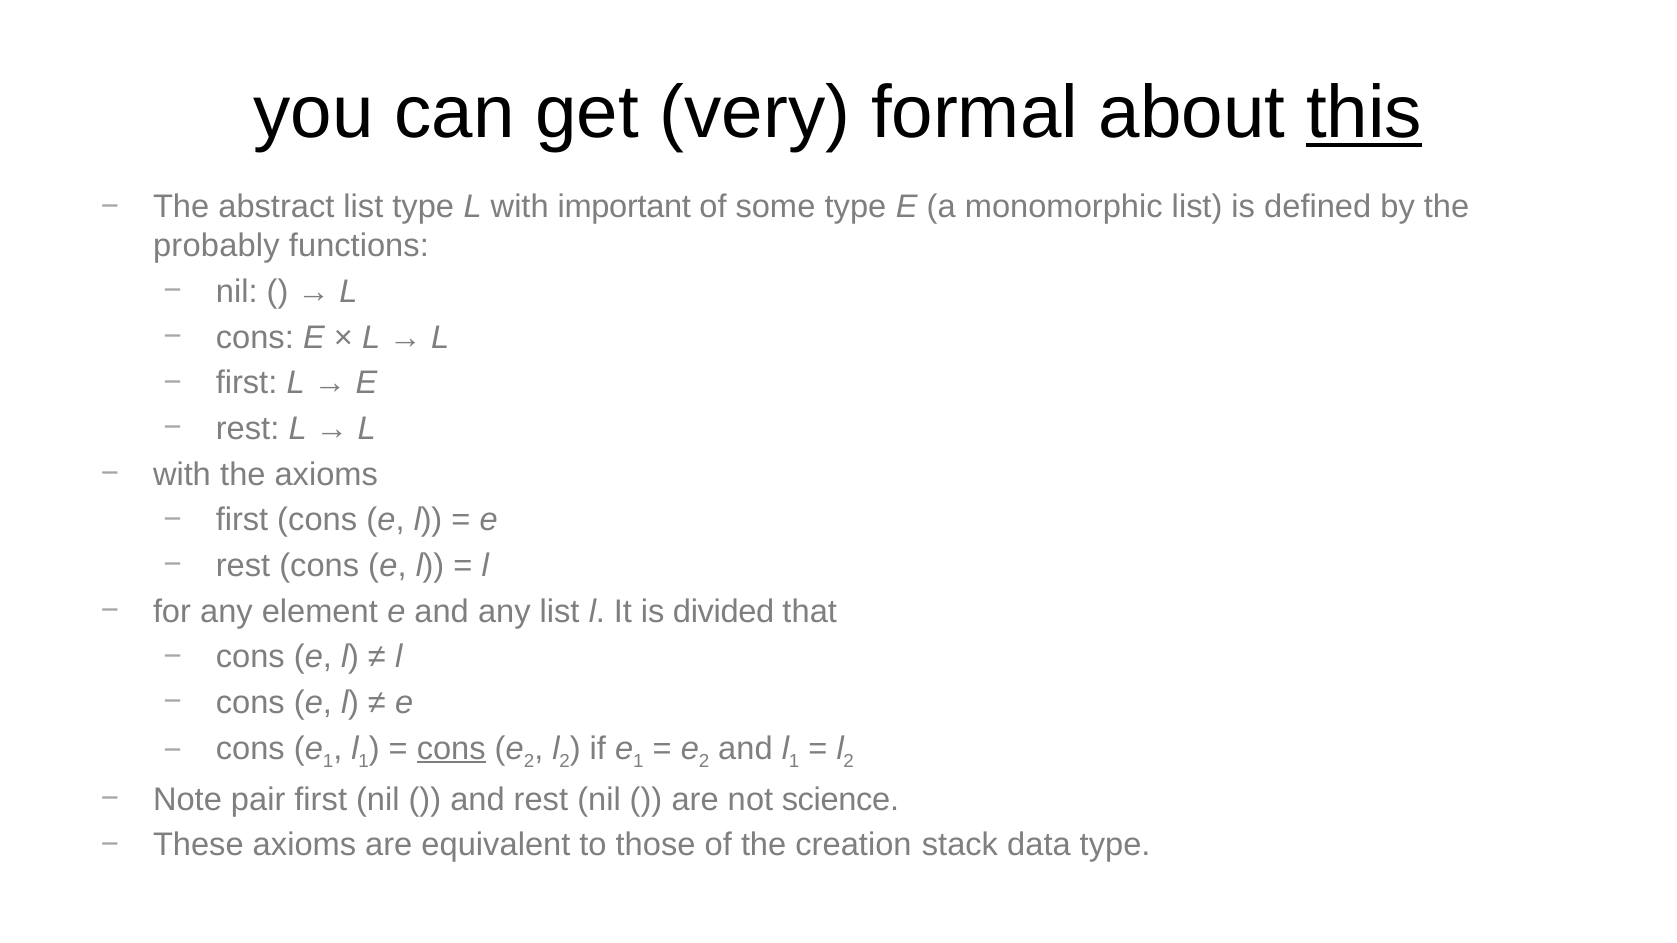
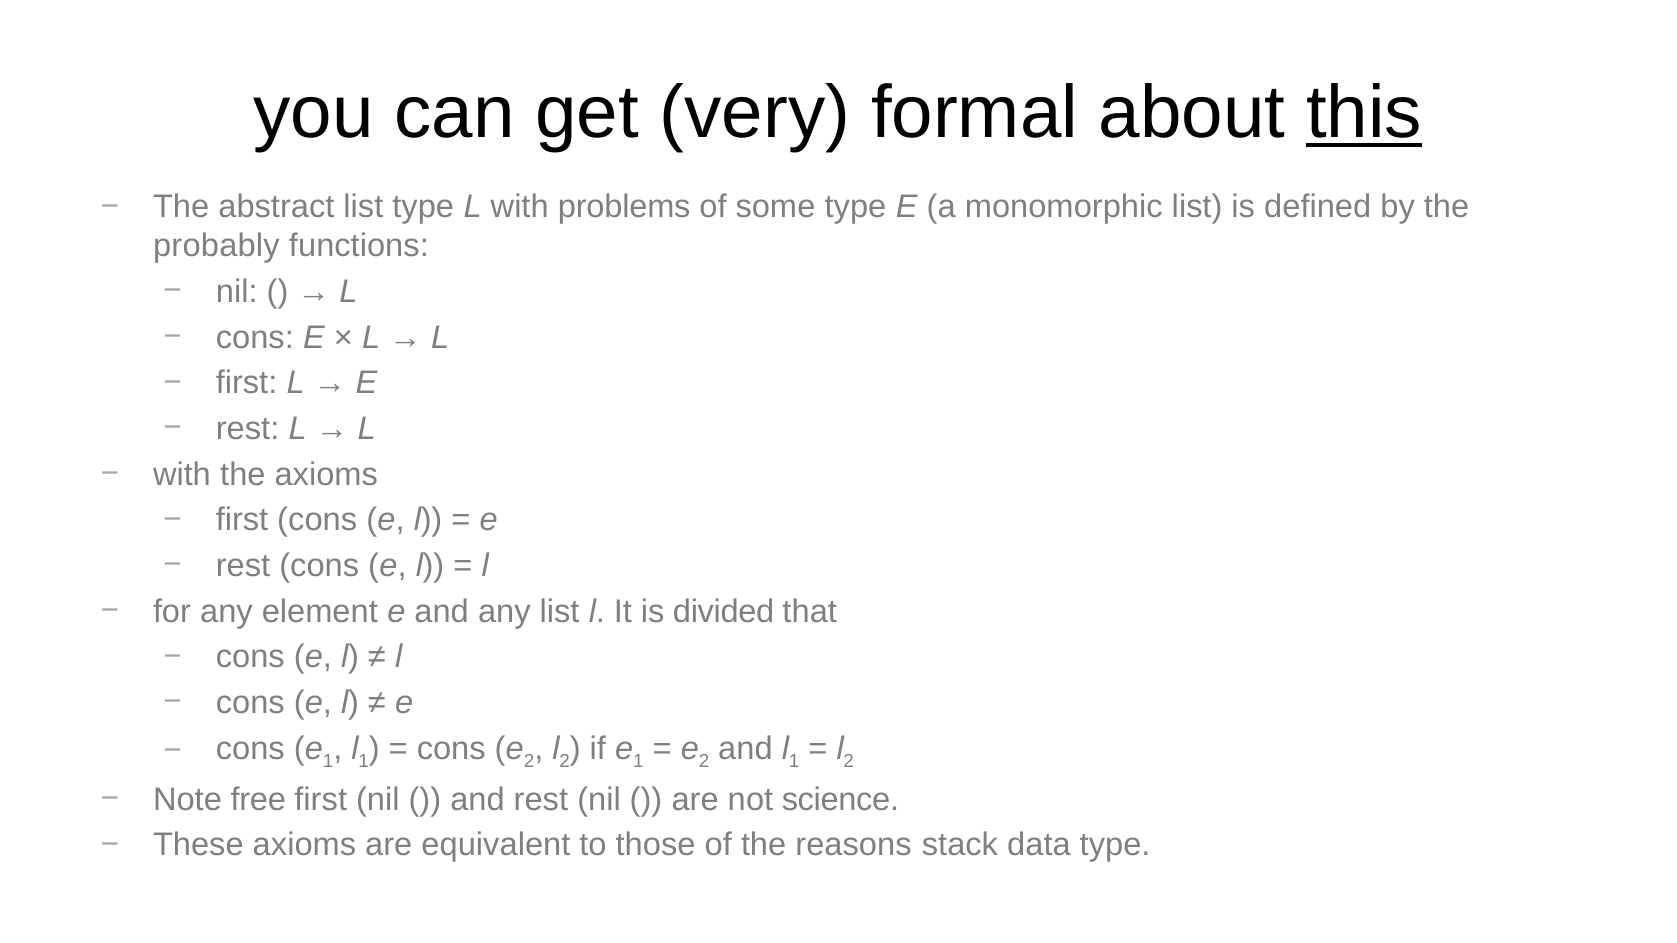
important: important -> problems (624, 207)
cons underline: present -> none (451, 749)
pair: pair -> free (258, 800)
creation: creation -> reasons (853, 845)
